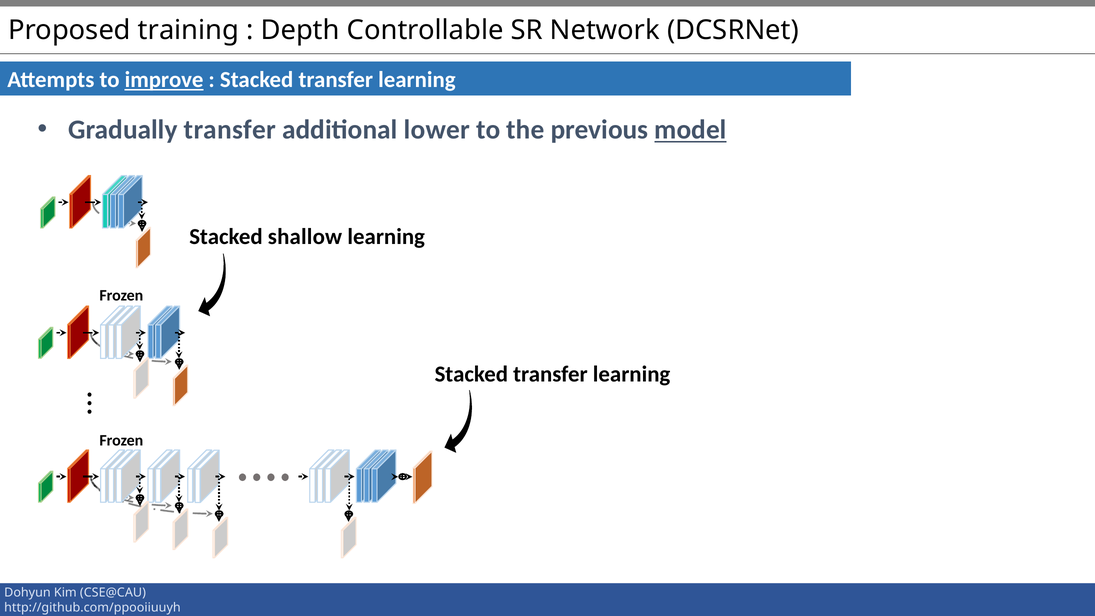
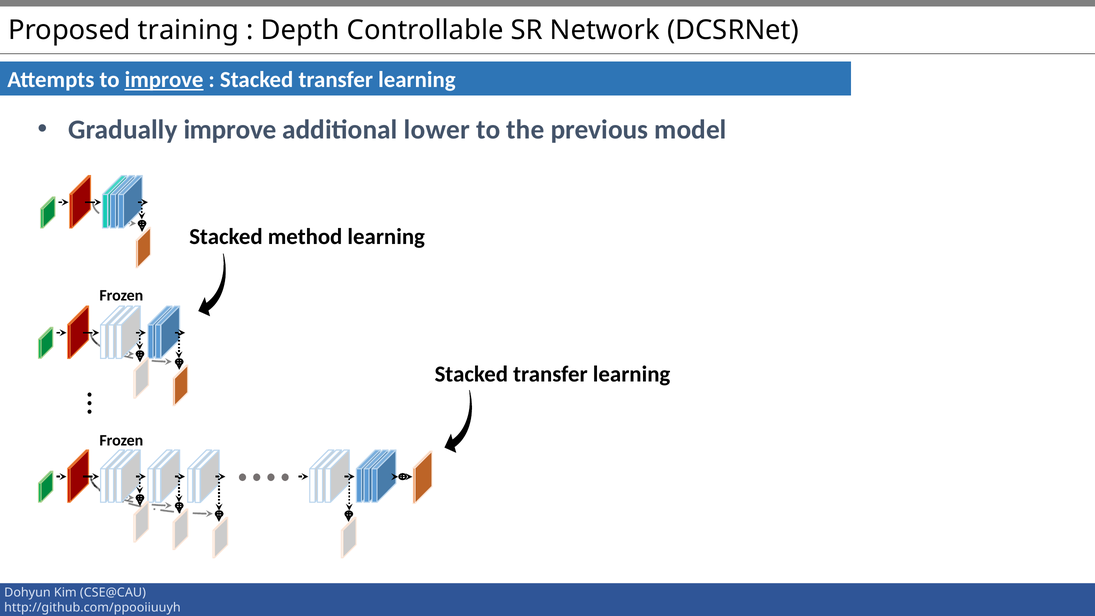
Gradually transfer: transfer -> improve (230, 130)
model underline: present -> none (691, 130)
shallow: shallow -> method (305, 237)
